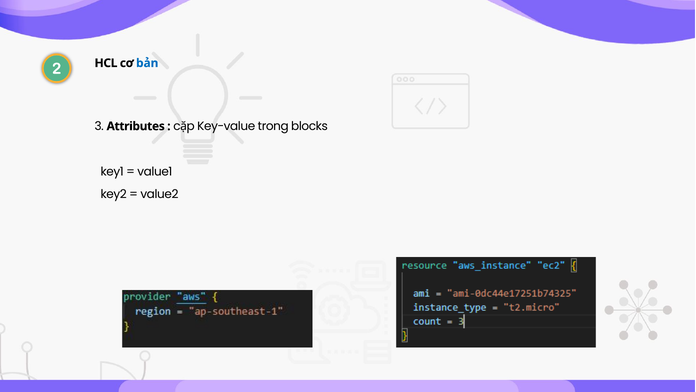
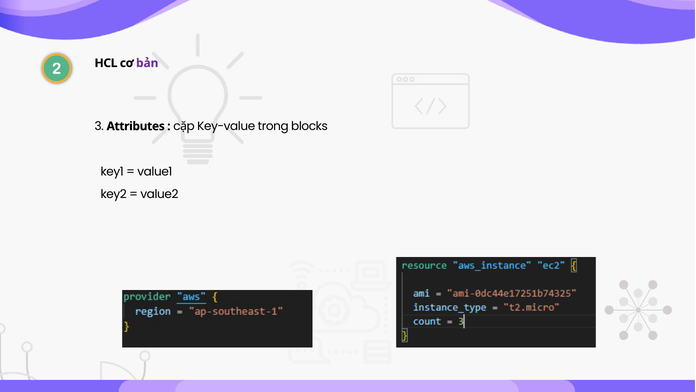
bản colour: blue -> purple (147, 63)
